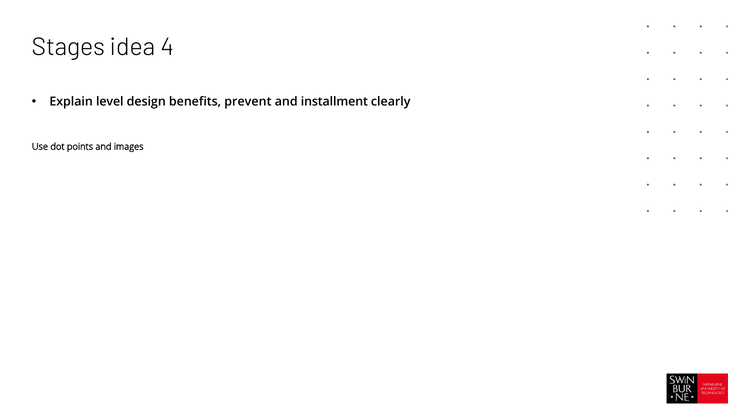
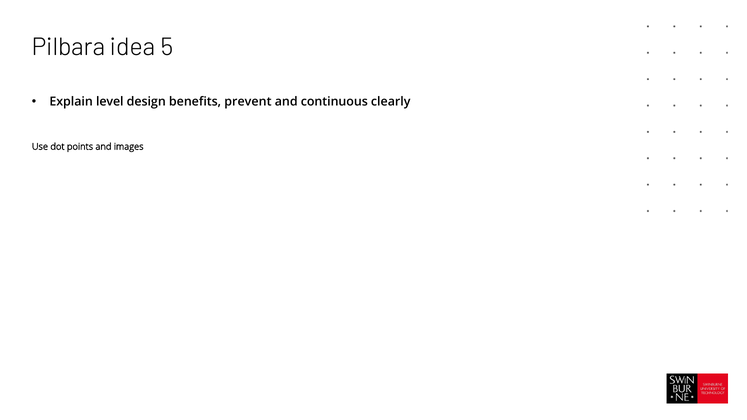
Stages: Stages -> Pilbara (69, 47)
4: 4 -> 5 (167, 47)
installment: installment -> continuous (334, 102)
